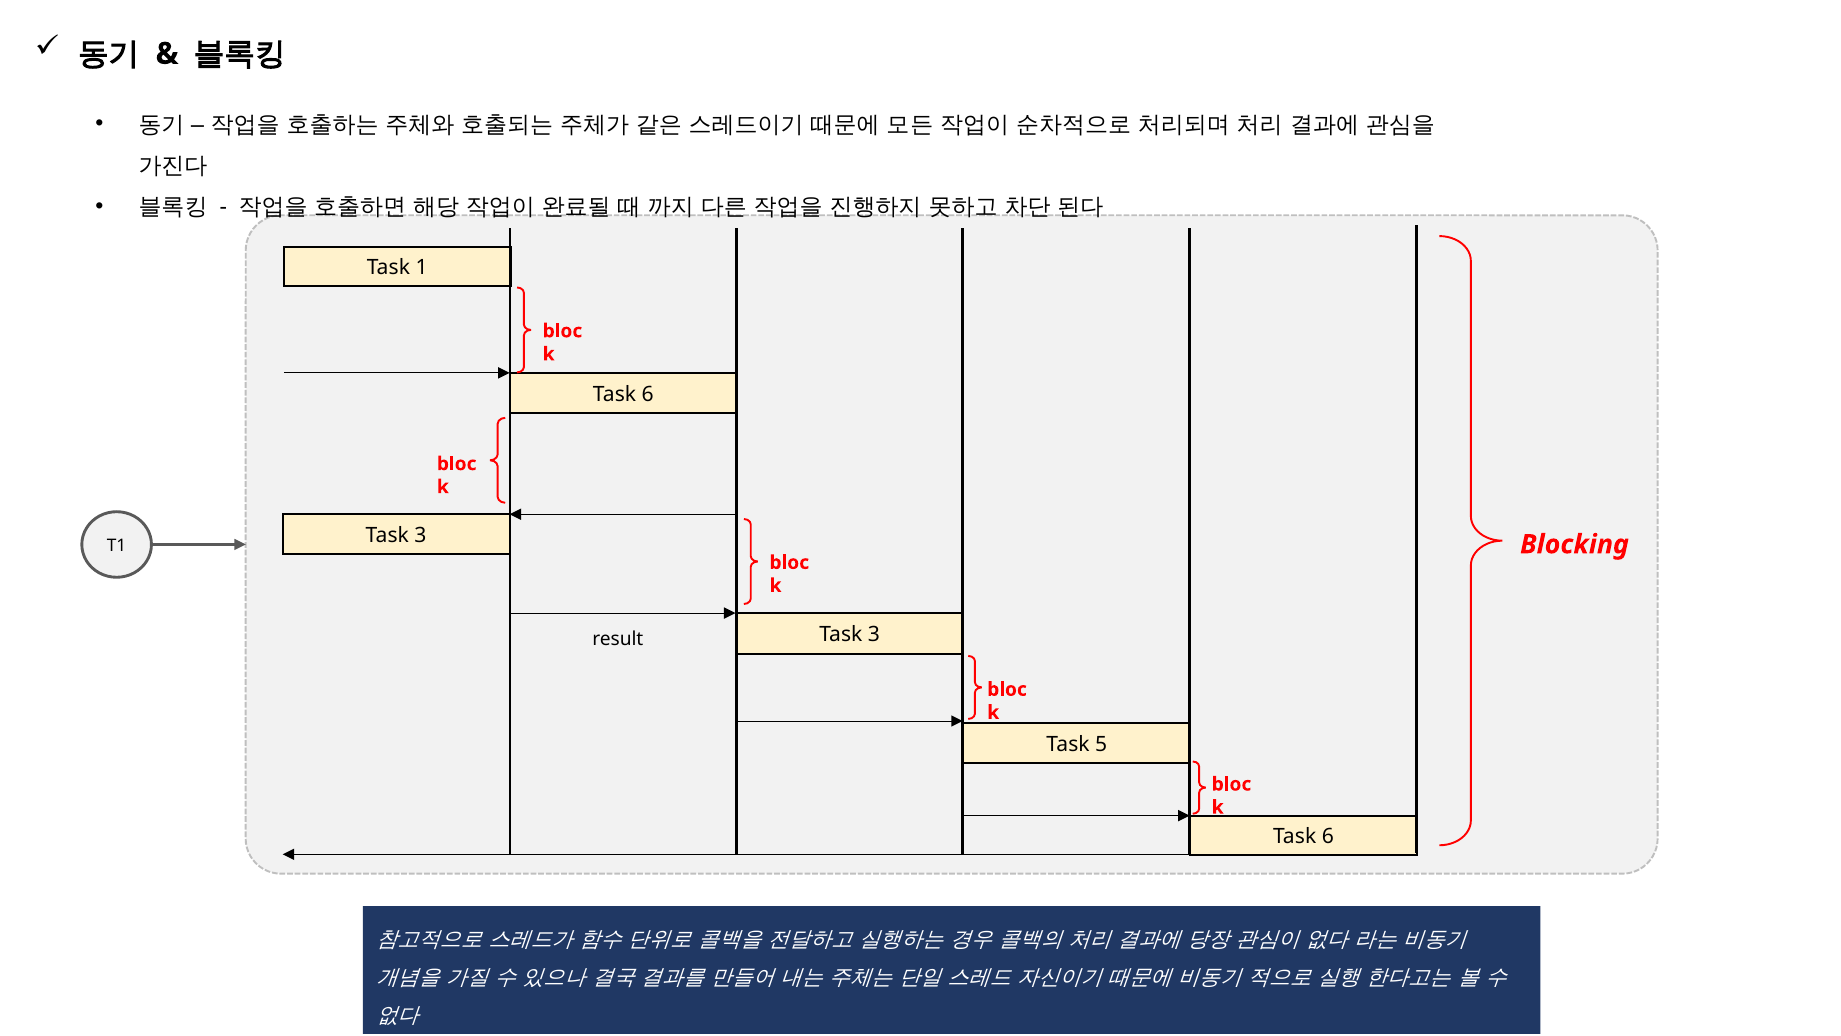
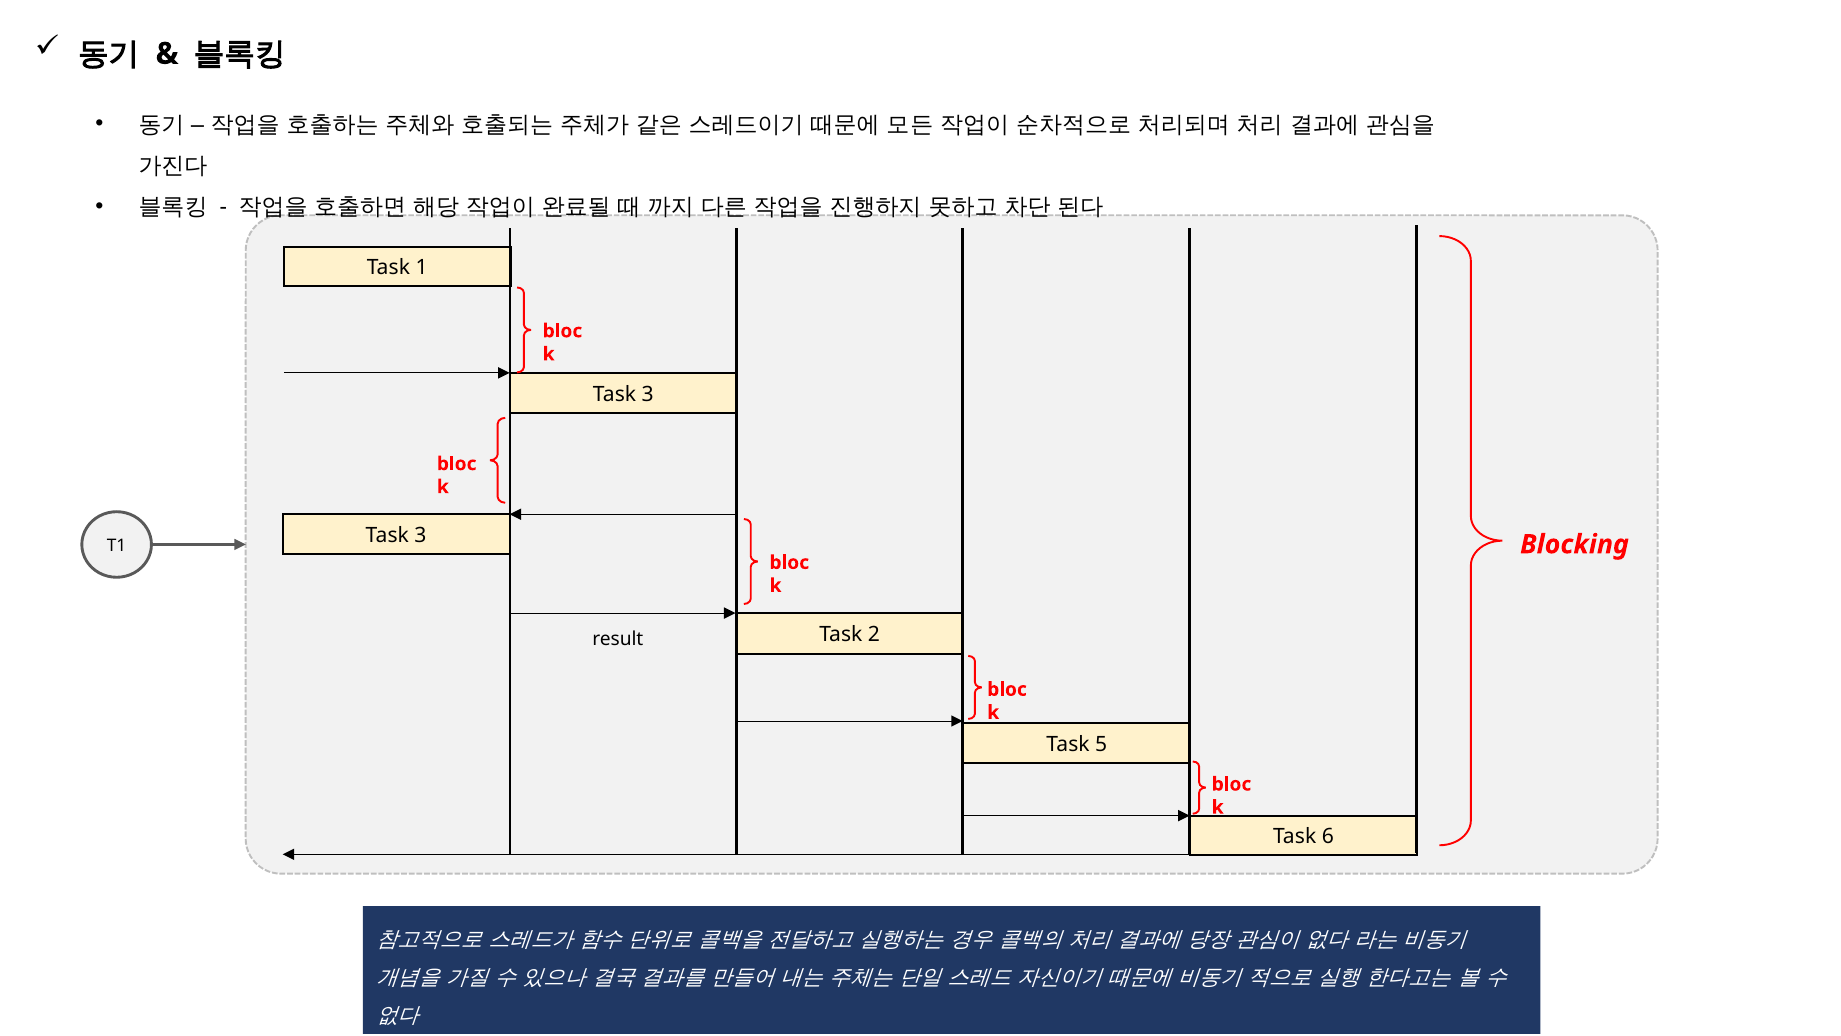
6: 6 -> 3 (648, 394)
3: 3 -> 2 (874, 635)
